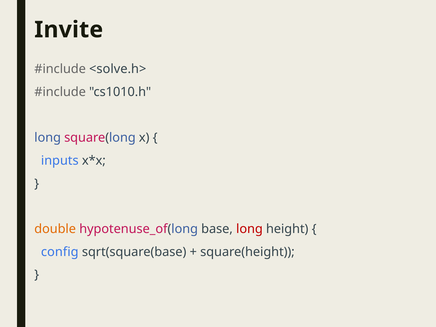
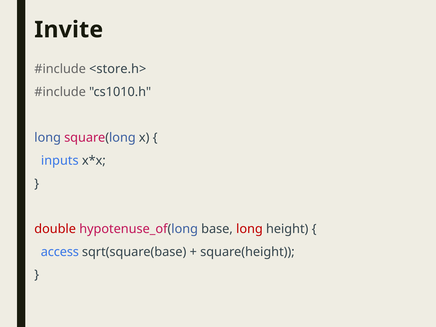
<solve.h>: <solve.h> -> <store.h> (118, 69)
double colour: orange -> red (55, 229)
config: config -> access (60, 252)
